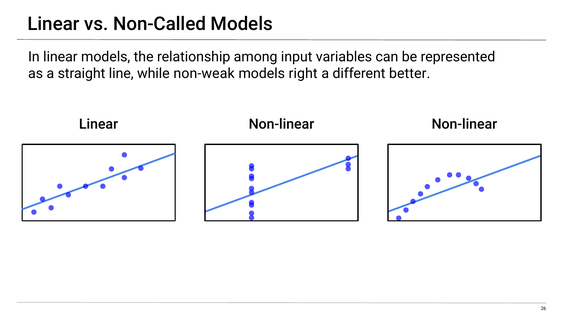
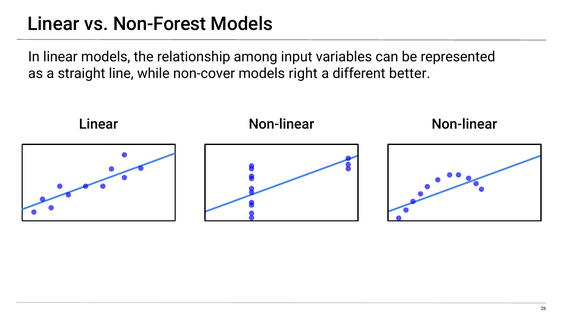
Non-Called: Non-Called -> Non-Forest (160, 24)
non-weak: non-weak -> non-cover (204, 74)
